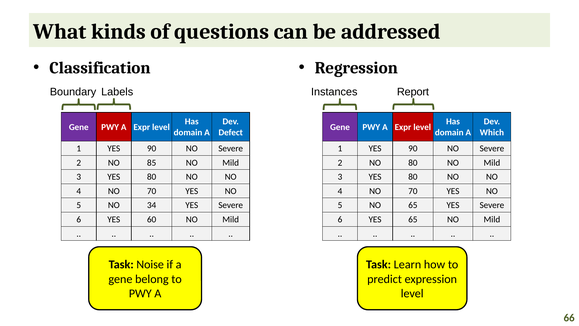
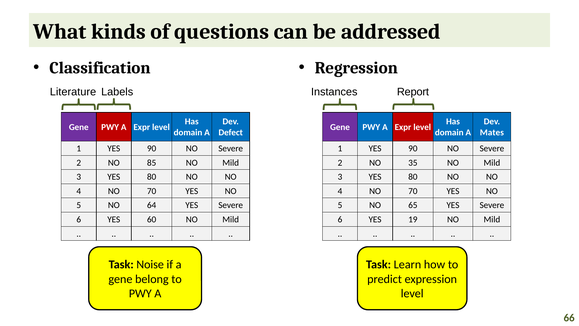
Boundary: Boundary -> Literature (73, 92)
Which: Which -> Mates (492, 132)
NO 80: 80 -> 35 (413, 163)
34: 34 -> 64 (152, 205)
YES 65: 65 -> 19 (413, 219)
